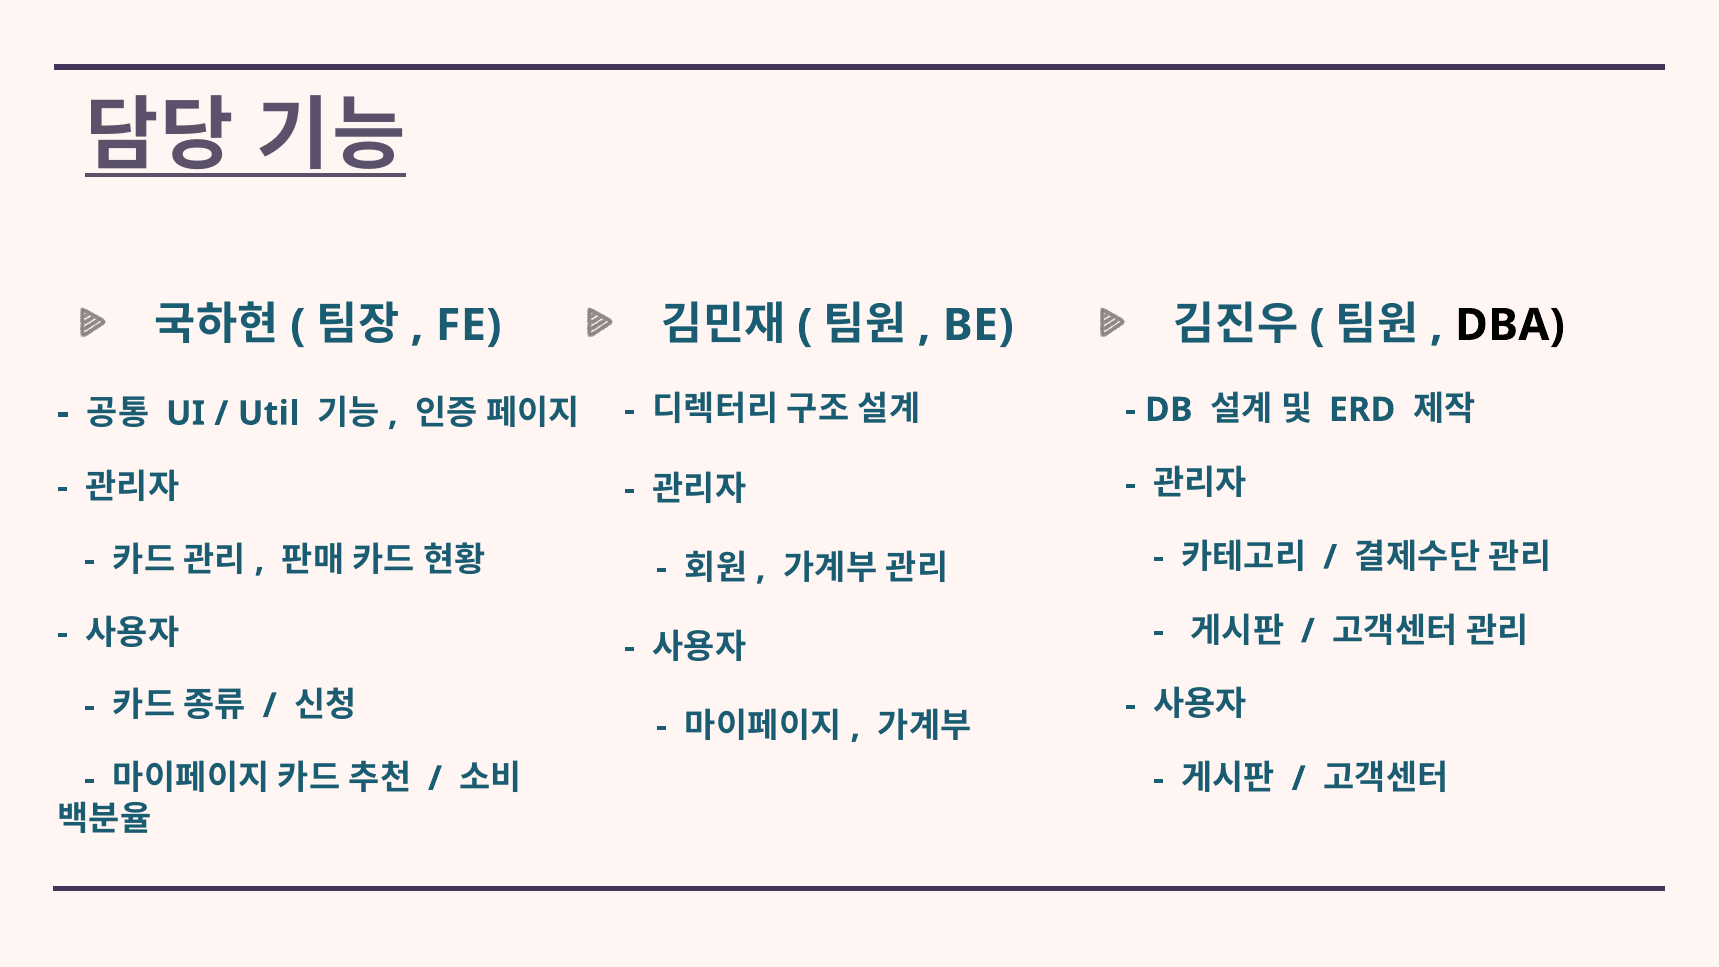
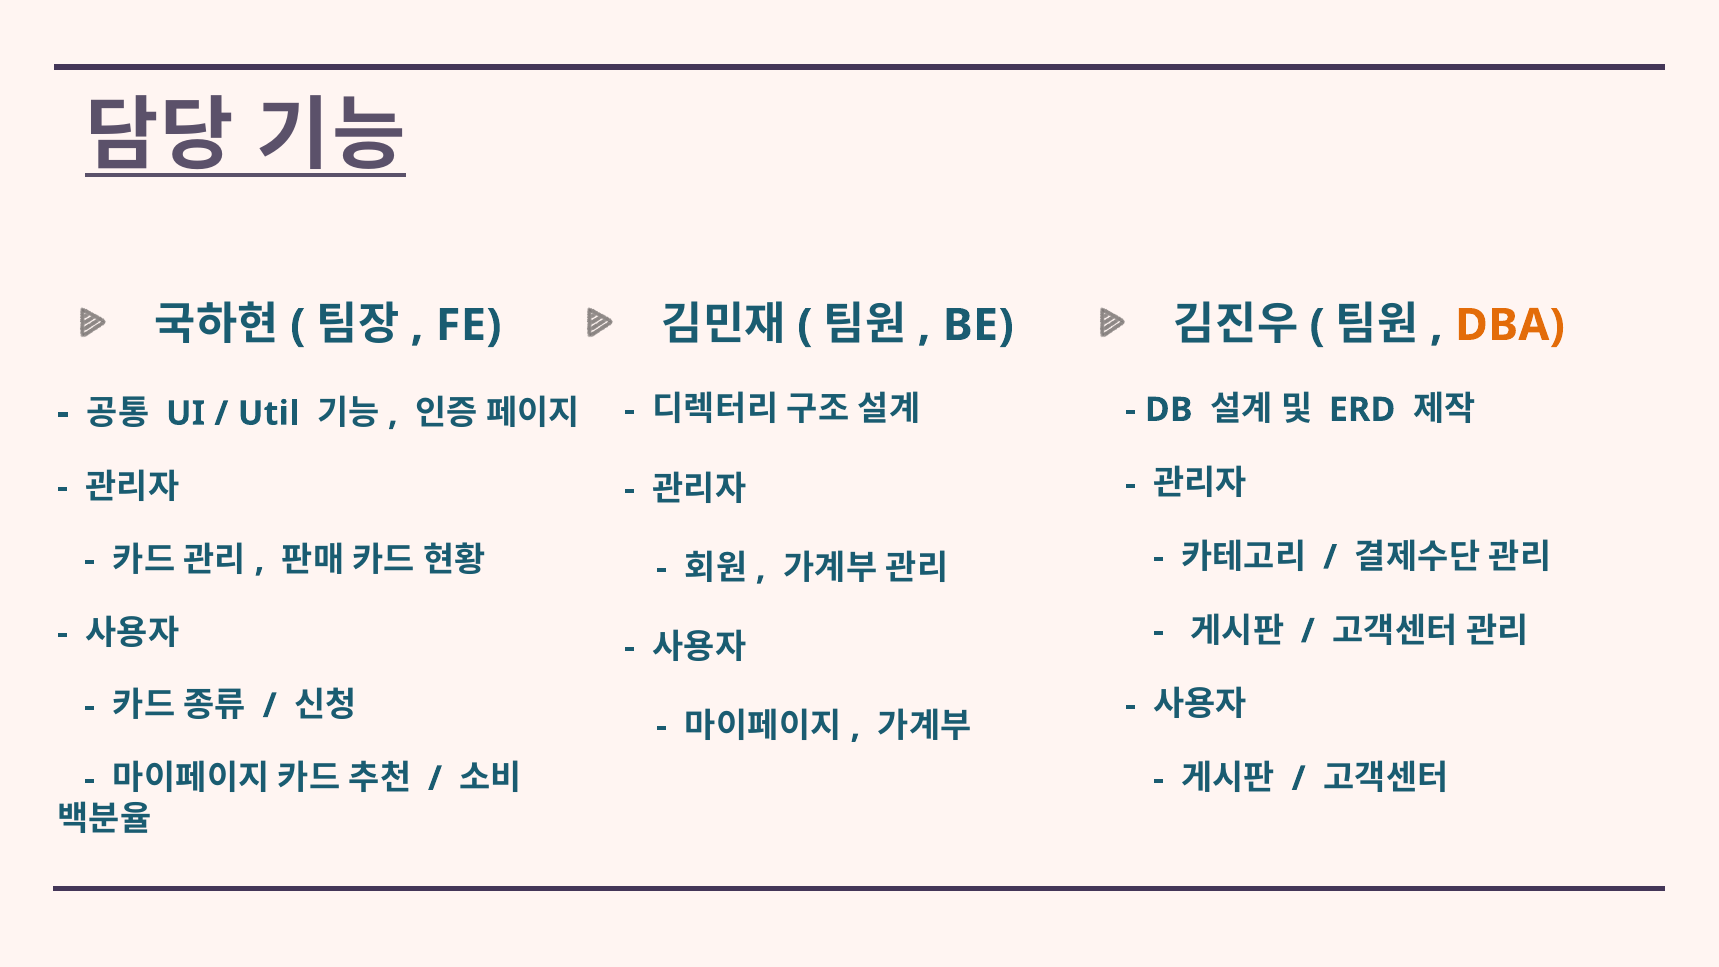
DBA colour: black -> orange (1510, 325)
